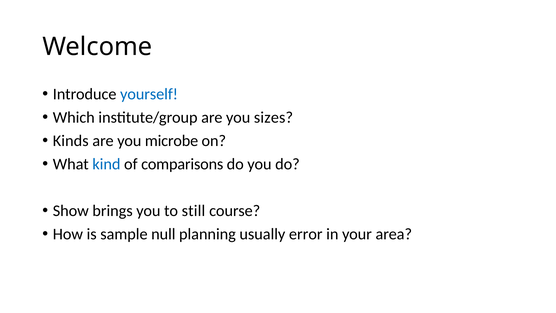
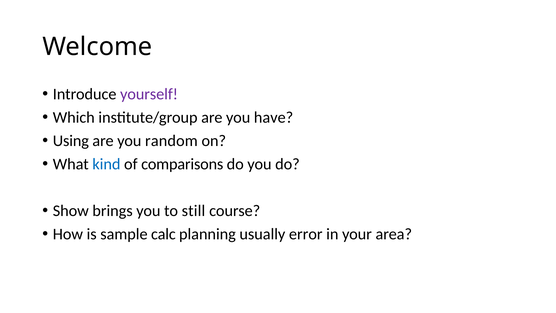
yourself colour: blue -> purple (149, 94)
sizes: sizes -> have (274, 117)
Kinds: Kinds -> Using (71, 141)
microbe: microbe -> random (171, 141)
null: null -> calc (163, 234)
